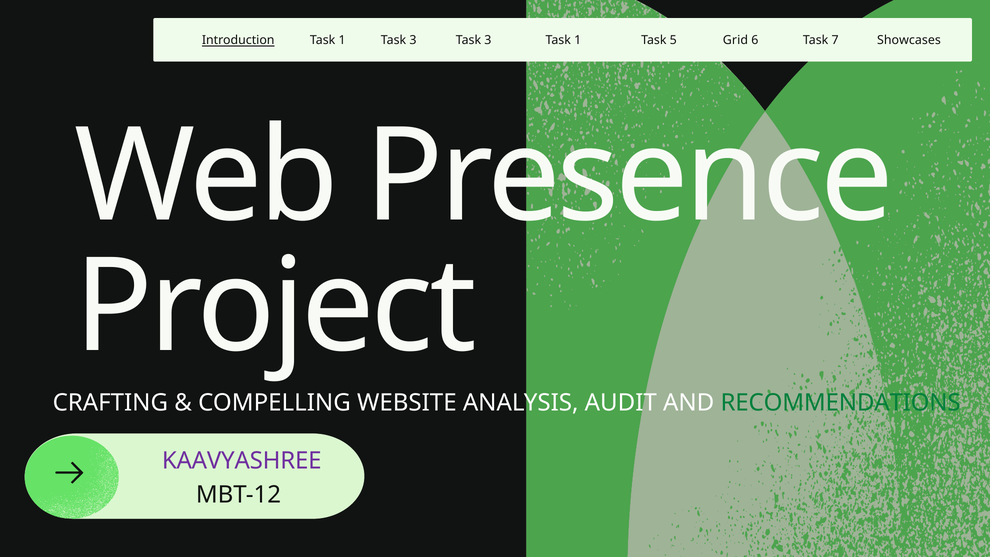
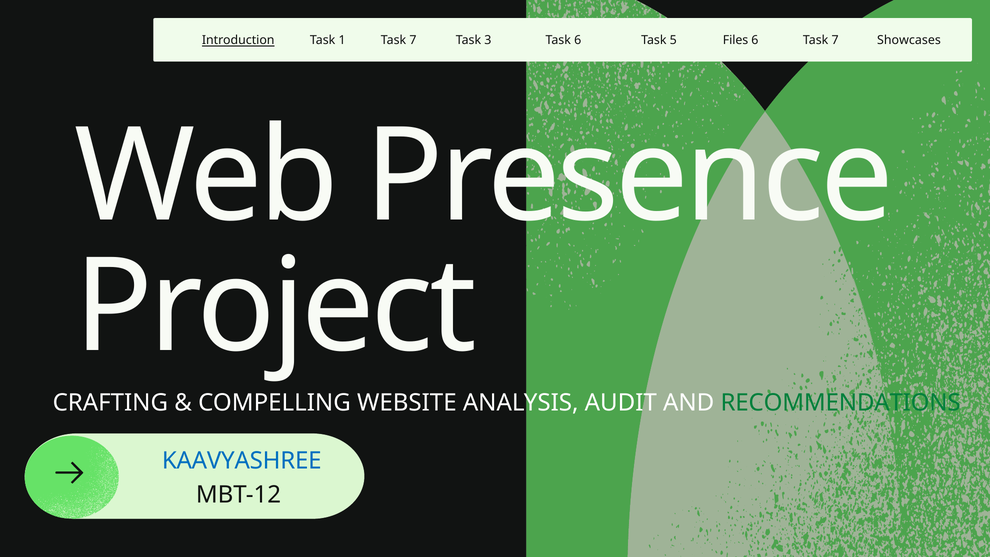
1 Task 3: 3 -> 7 (413, 40)
3 Task 1: 1 -> 6 (578, 40)
Grid: Grid -> Files (736, 40)
KAAVYASHREE colour: purple -> blue (242, 461)
